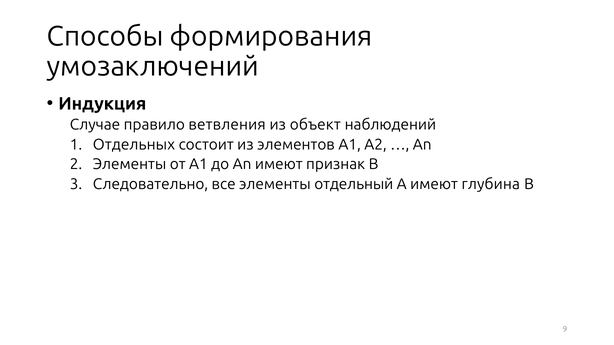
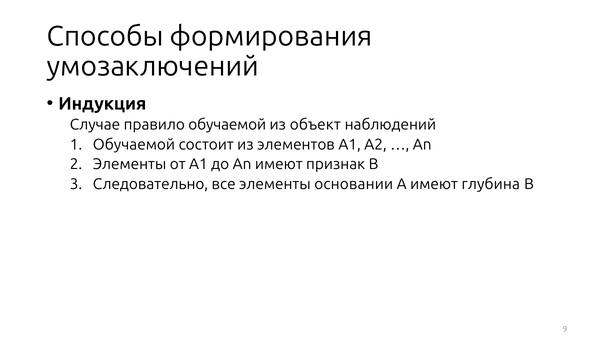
правило ветвления: ветвления -> обучаемой (227, 125)
Отдельных: Отдельных -> Обучаемой (134, 145)
отдельный: отдельный -> основании (354, 184)
